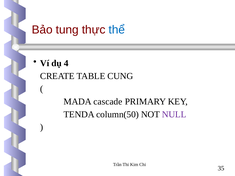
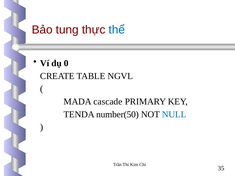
4: 4 -> 0 (66, 63)
CUNG: CUNG -> NGVL (120, 76)
column(50: column(50 -> number(50 (118, 115)
NULL colour: purple -> blue (174, 115)
